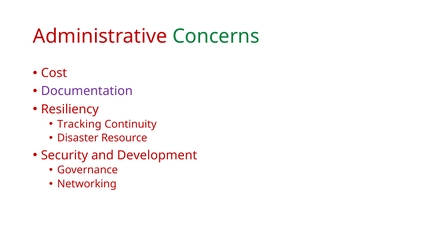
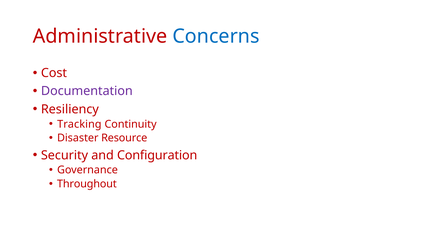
Concerns colour: green -> blue (216, 36)
Development: Development -> Configuration (157, 155)
Networking: Networking -> Throughout (87, 184)
